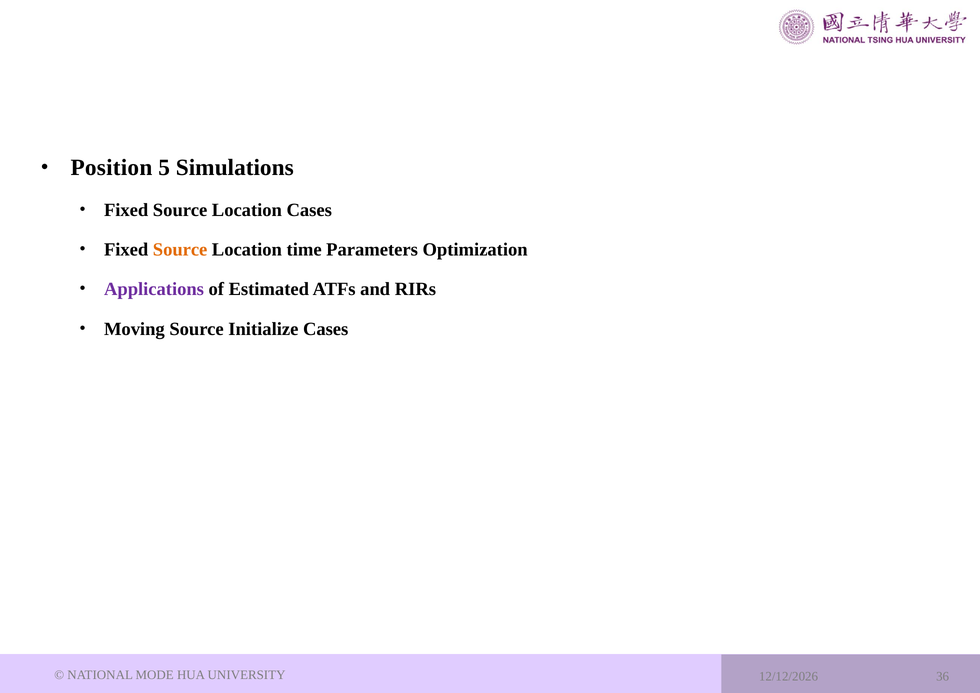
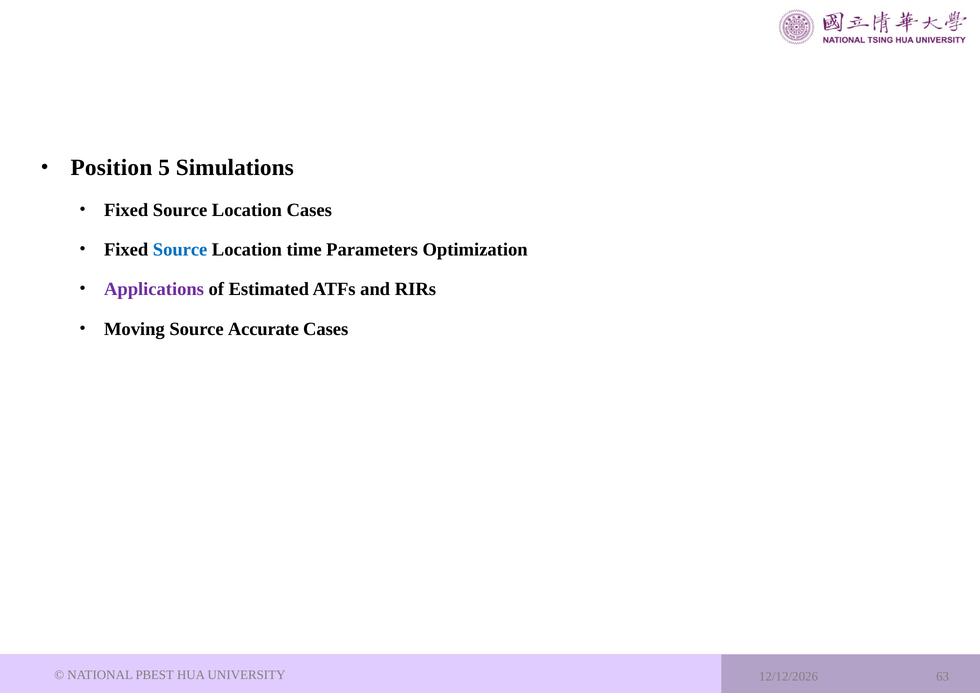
Source colour: orange -> blue (180, 250)
Initialize: Initialize -> Accurate (263, 329)
MODE: MODE -> PBEST (155, 675)
36: 36 -> 63 (943, 676)
